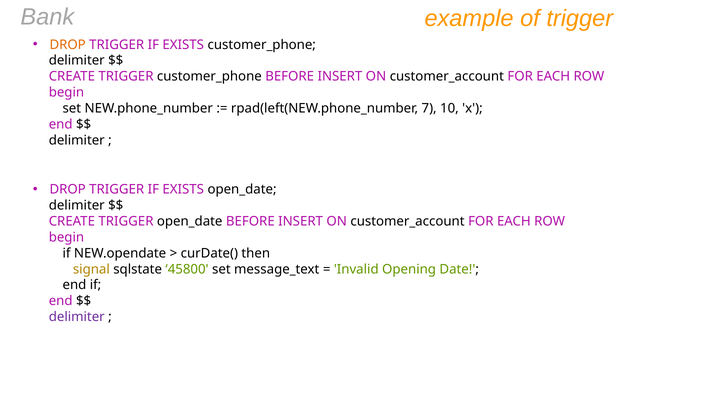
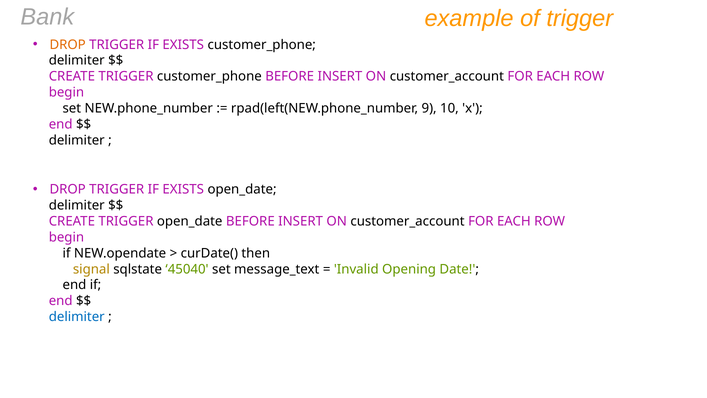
7: 7 -> 9 (429, 108)
45800: 45800 -> 45040 (187, 269)
delimiter colour: purple -> blue (77, 317)
